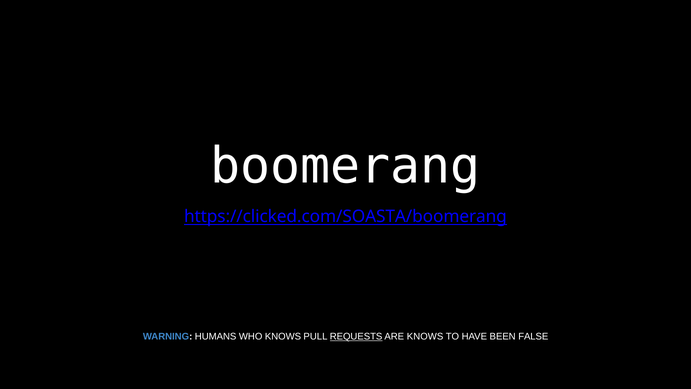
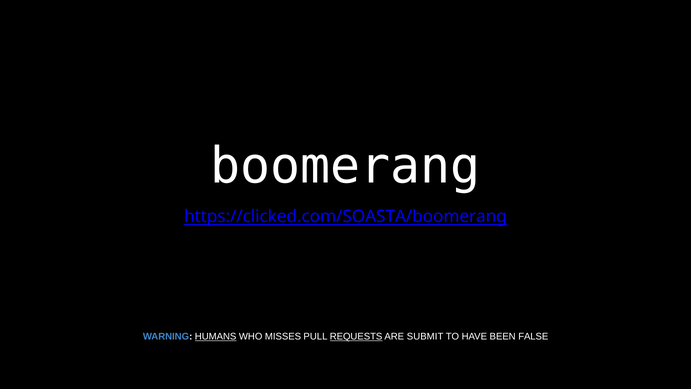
HUMANS underline: none -> present (216, 337)
WHO KNOWS: KNOWS -> MISSES (283, 337)
ARE KNOWS: KNOWS -> SUBMIT (425, 337)
